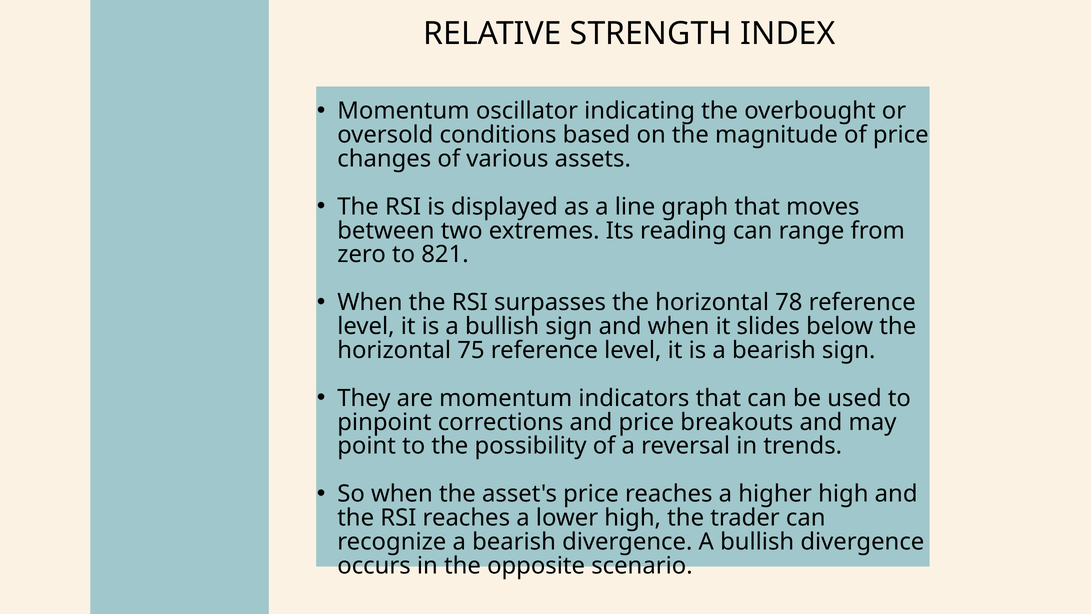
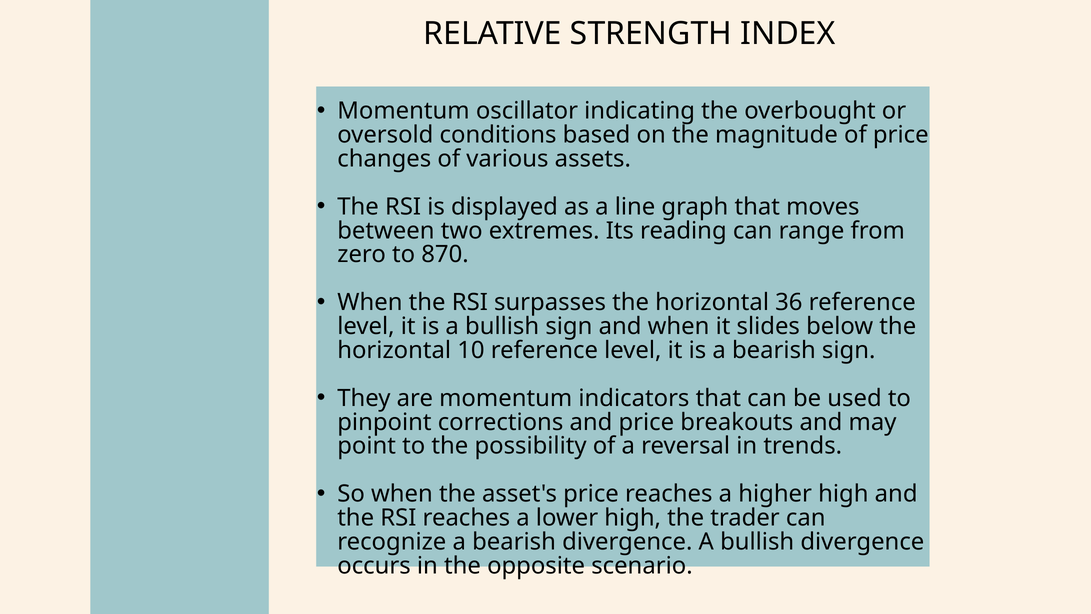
821: 821 -> 870 (445, 254)
78: 78 -> 36 (789, 302)
75: 75 -> 10 (471, 350)
